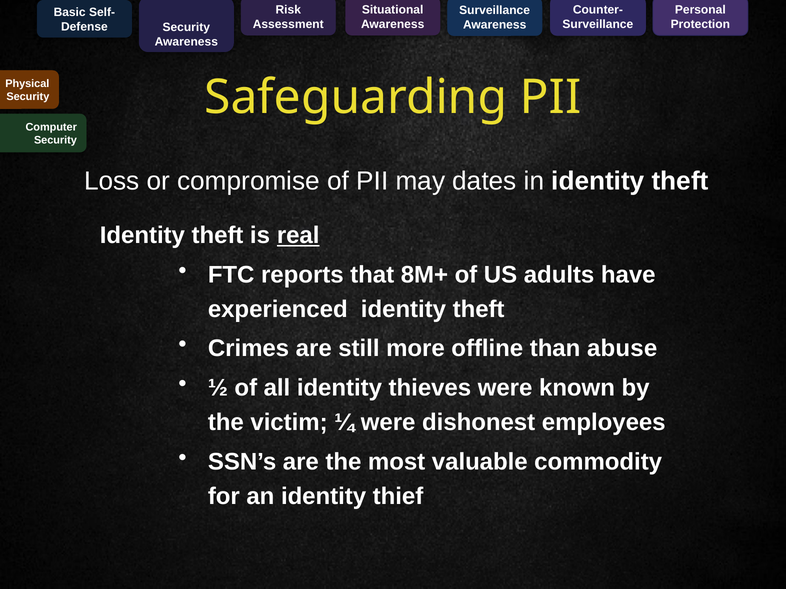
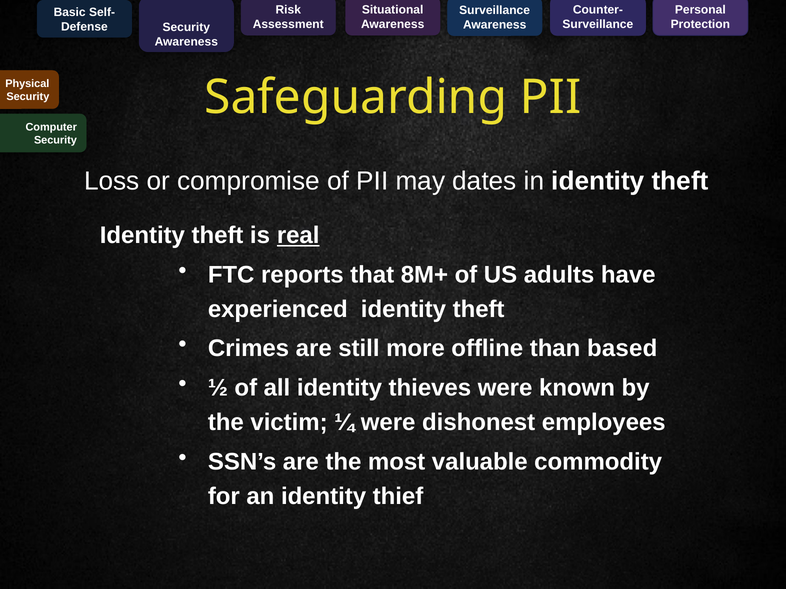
abuse: abuse -> based (622, 349)
